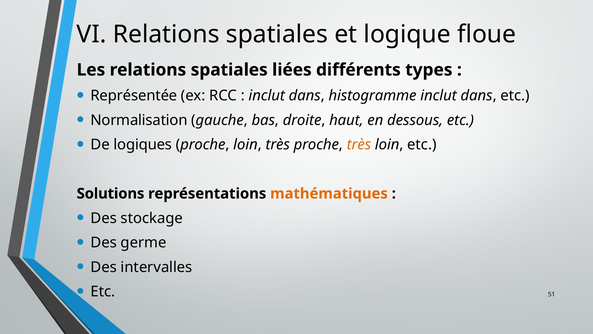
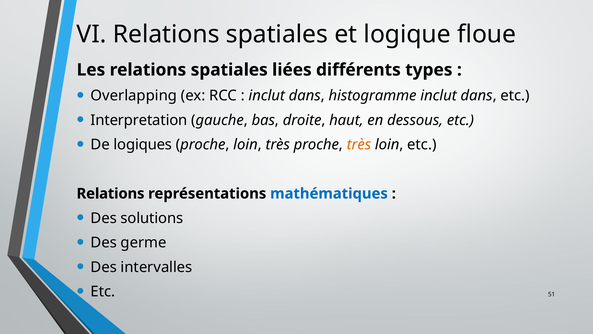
Représentée: Représentée -> Overlapping (134, 96)
Normalisation: Normalisation -> Interpretation (139, 120)
Solutions: Solutions -> Relations (111, 193)
mathématiques colour: orange -> blue (329, 193)
stockage: stockage -> solutions (152, 218)
